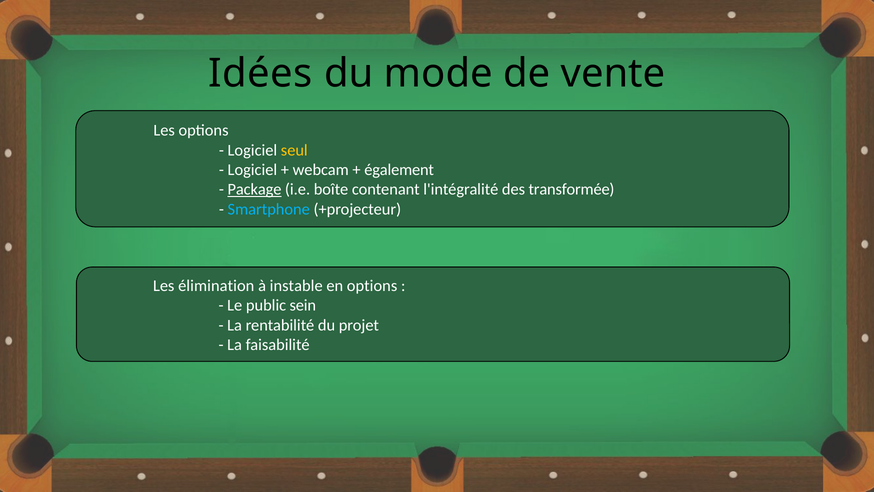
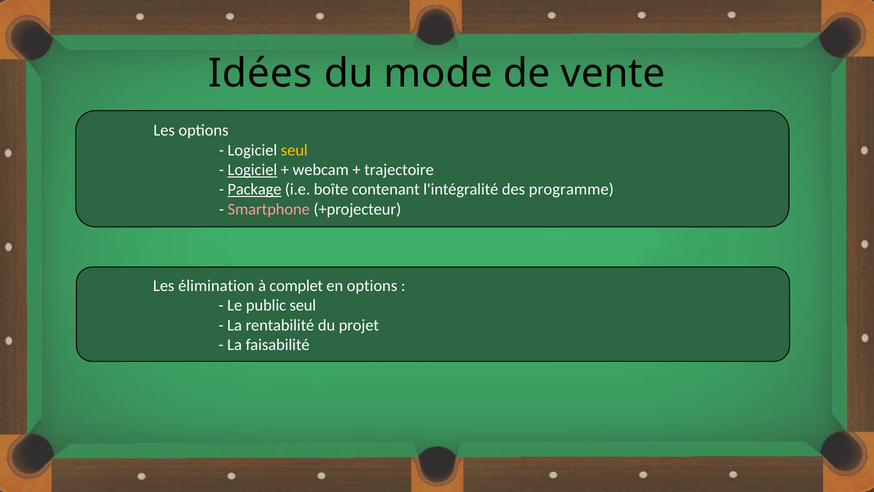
Logiciel underline: none -> present (252, 170)
également: également -> trajectoire (399, 170)
transformée: transformée -> programme (571, 189)
Smartphone colour: light blue -> pink (269, 209)
instable: instable -> complet (296, 286)
public sein: sein -> seul (303, 305)
